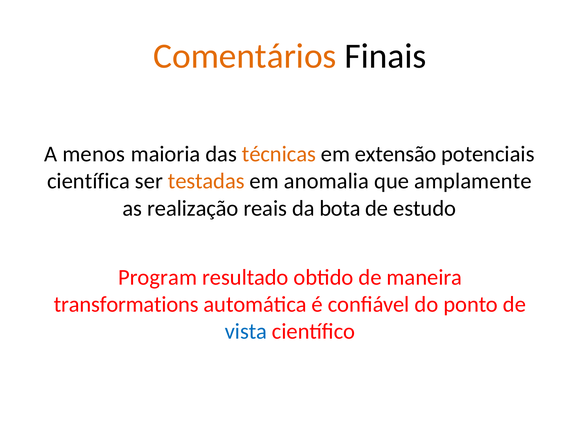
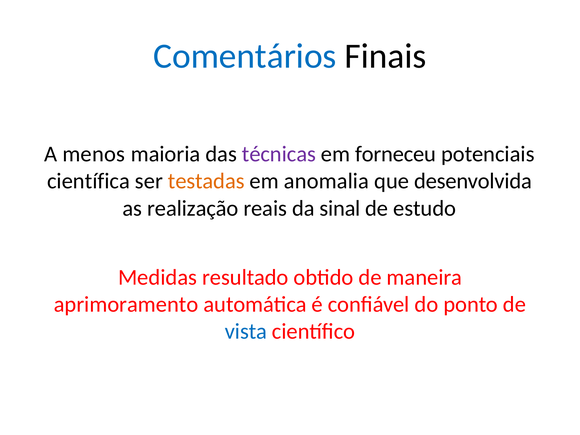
Comentários colour: orange -> blue (245, 56)
técnicas colour: orange -> purple (279, 154)
extensão: extensão -> forneceu (396, 154)
amplamente: amplamente -> desenvolvida (473, 181)
bota: bota -> sinal (340, 208)
Program: Program -> Medidas (158, 277)
transformations: transformations -> aprimoramento (126, 304)
